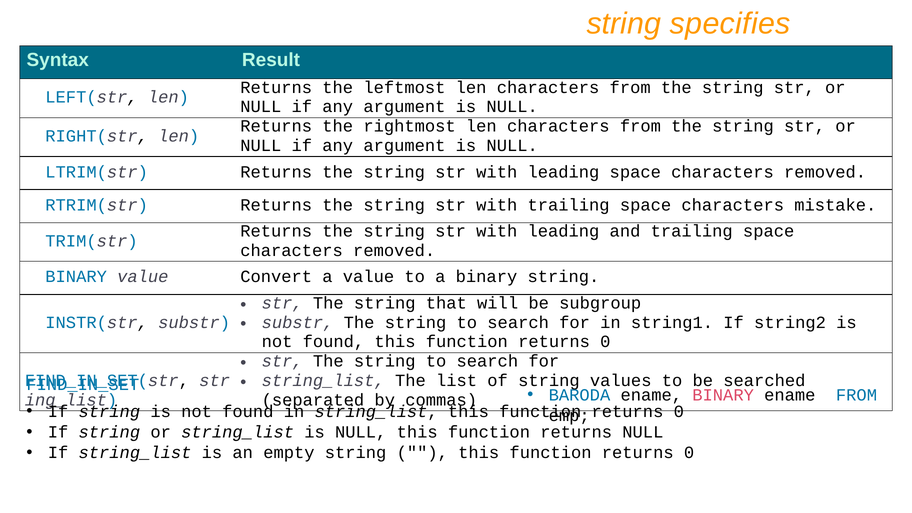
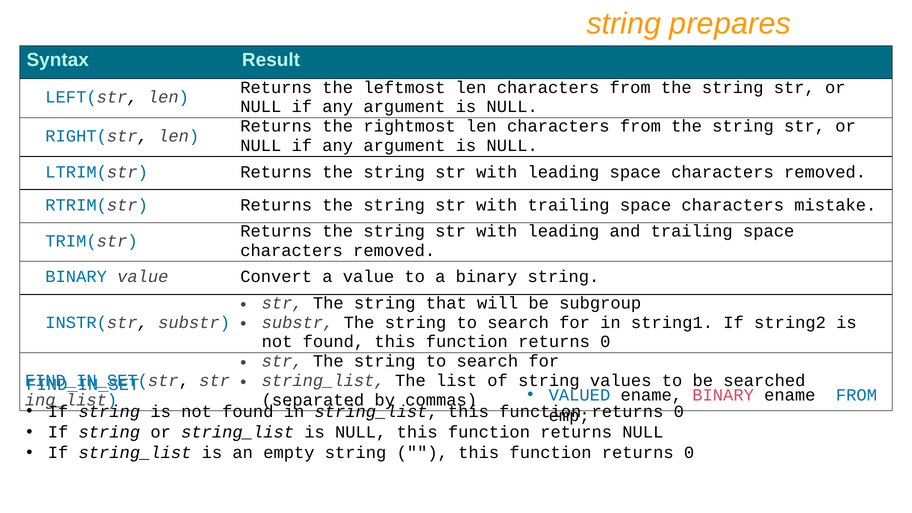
specifies: specifies -> prepares (730, 24)
BARODA: BARODA -> VALUED (579, 395)
